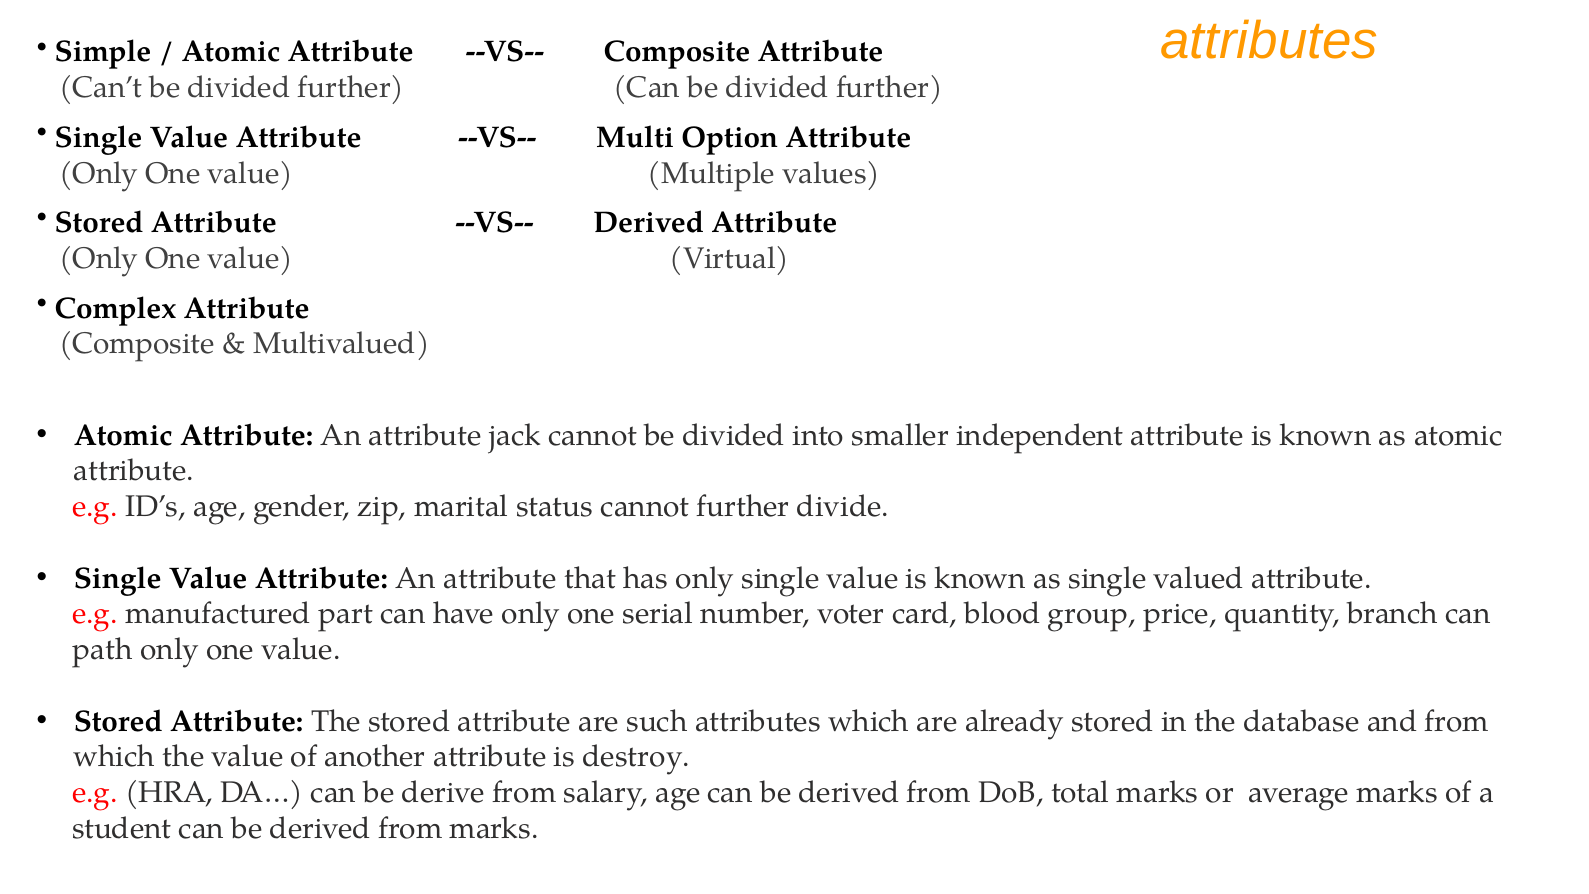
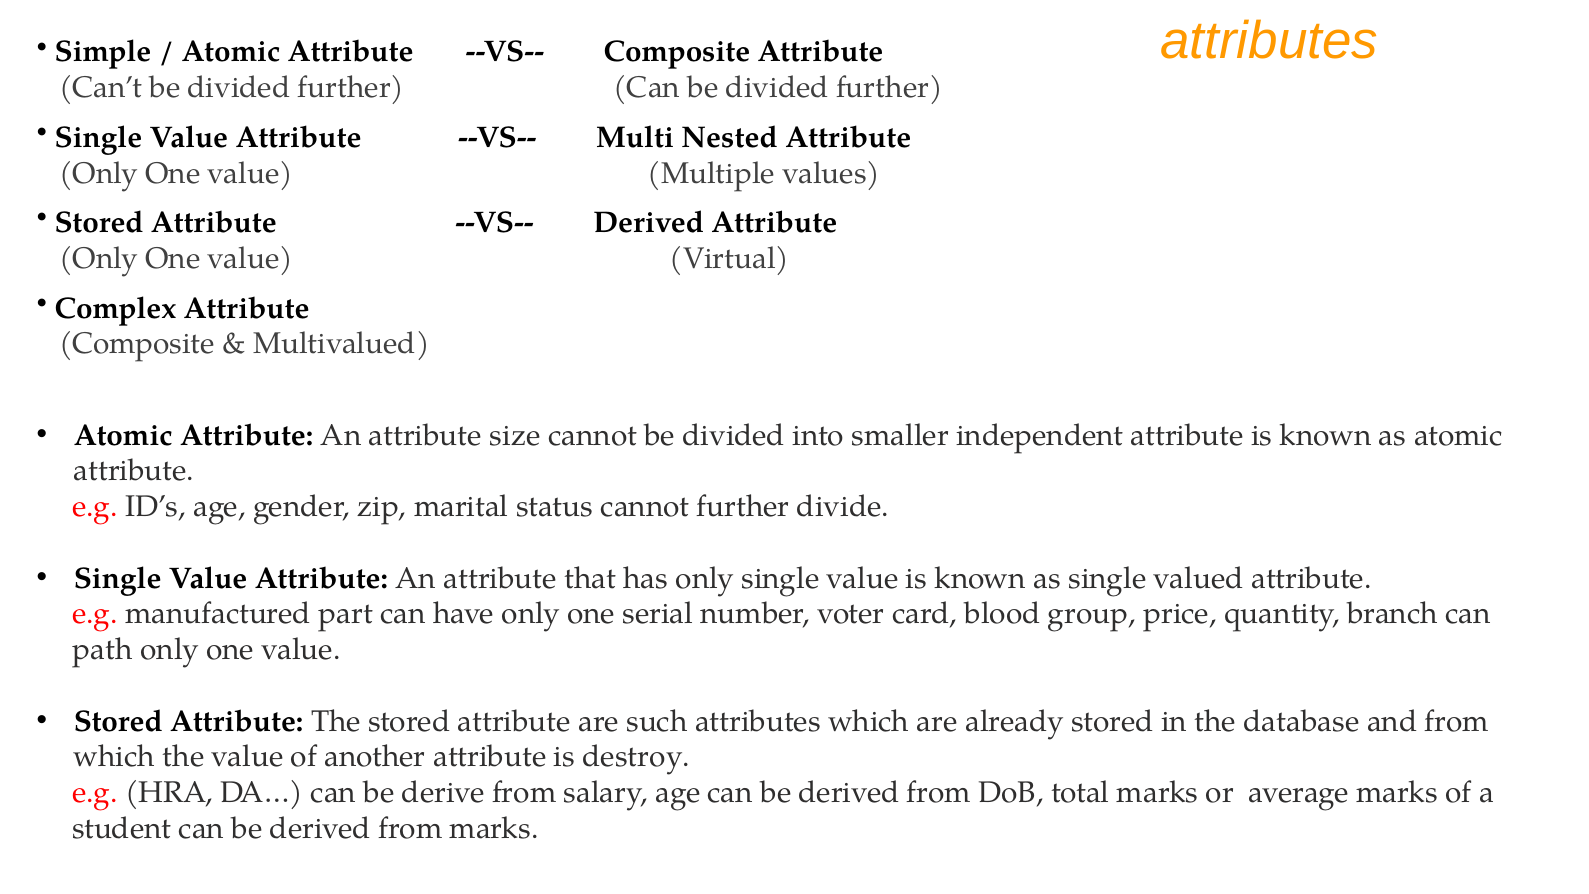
Option: Option -> Nested (730, 138)
jack: jack -> size (515, 435)
